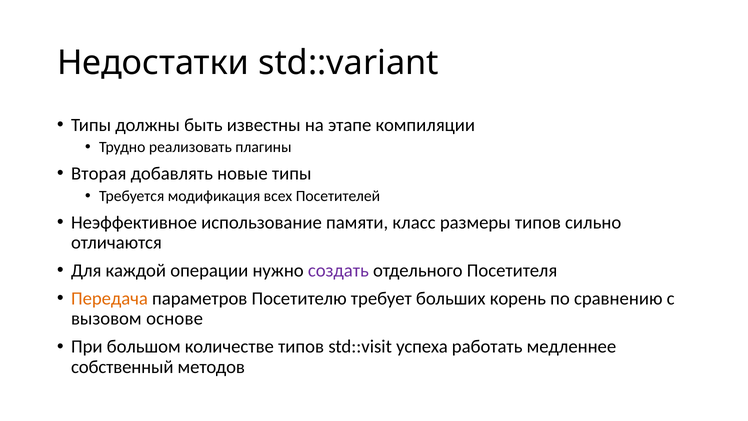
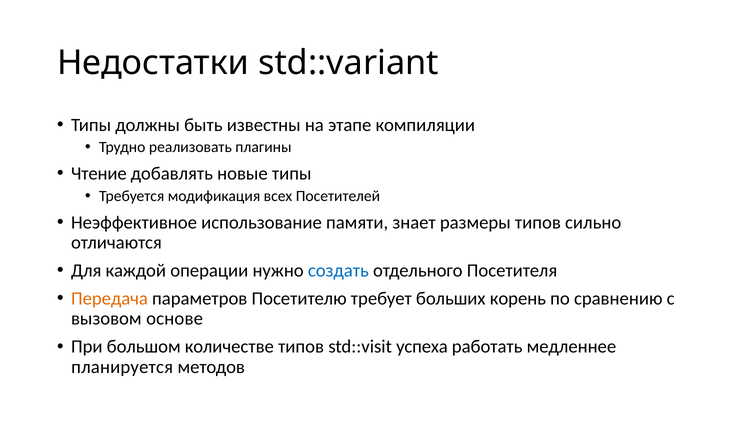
Вторая: Вторая -> Чтение (99, 173)
класс: класс -> знает (414, 222)
создать colour: purple -> blue (338, 270)
собственный: собственный -> планируется (122, 367)
